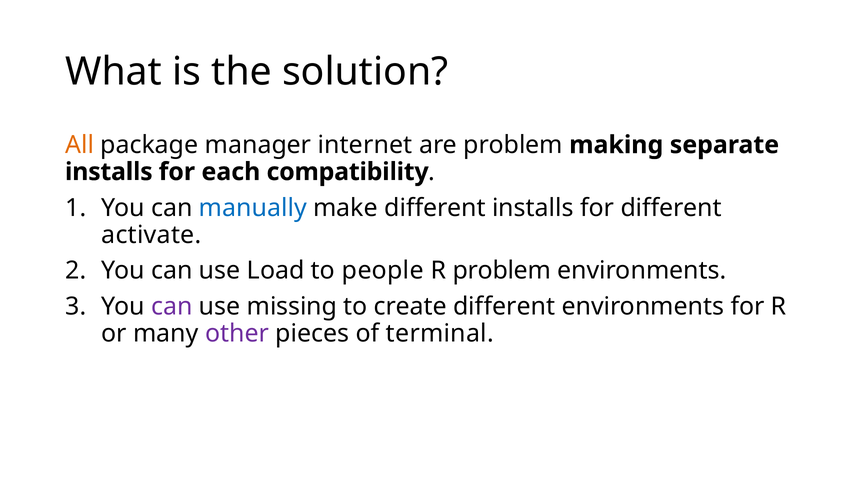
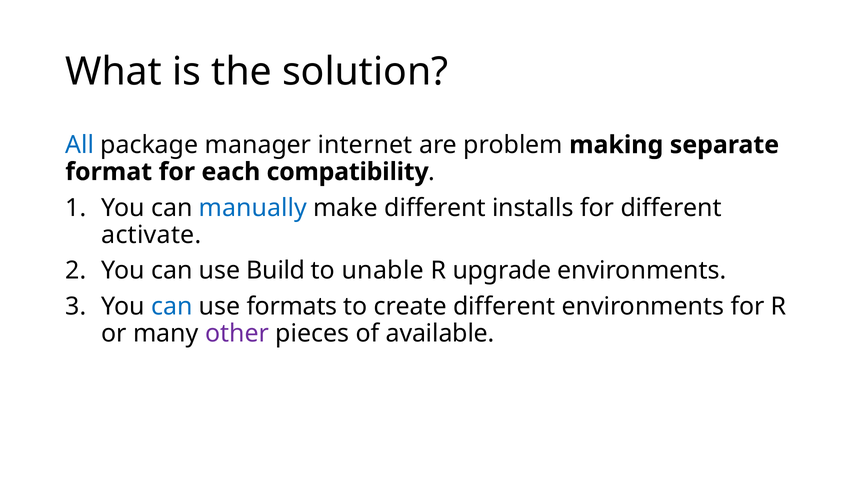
All colour: orange -> blue (80, 145)
installs: installs -> format (109, 172)
Load: Load -> Build (276, 270)
people: people -> unable (383, 270)
R problem: problem -> upgrade (502, 270)
can colour: purple -> blue (172, 306)
missing: missing -> formats (292, 306)
terminal: terminal -> available (440, 333)
